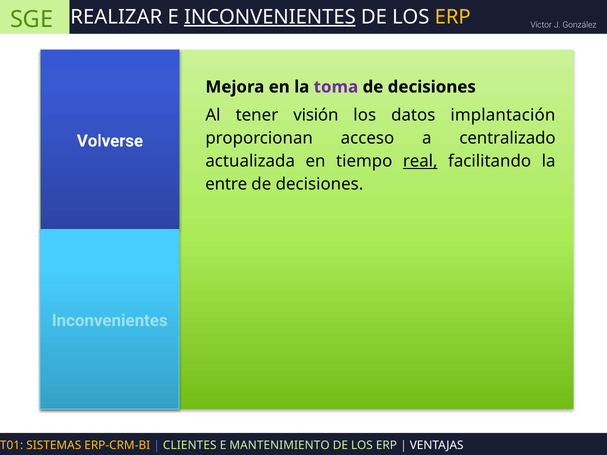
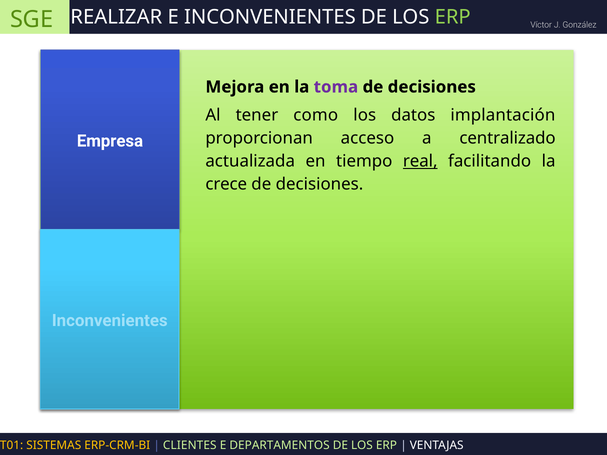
INCONVENIENTES underline: present -> none (270, 17)
ERP colour: yellow -> light green (453, 17)
visión: visión -> como (316, 115)
Volverse: Volverse -> Empresa (110, 141)
entre: entre -> crece (226, 184)
MANTENIMIENTO: MANTENIMIENTO -> DEPARTAMENTOS (280, 445)
